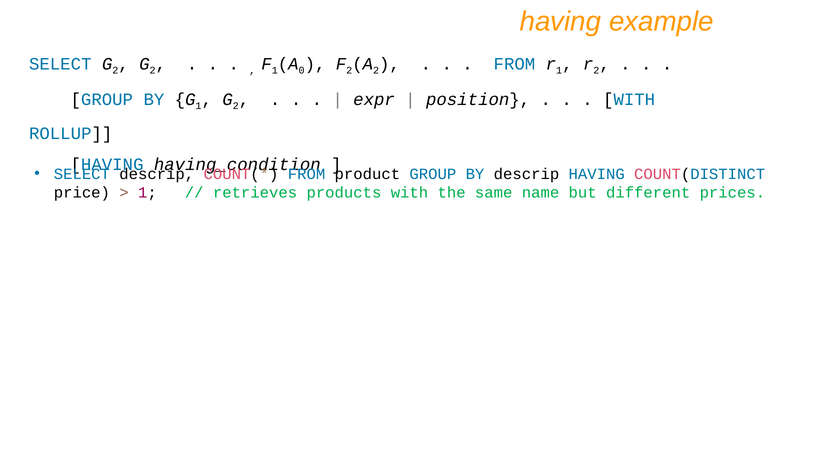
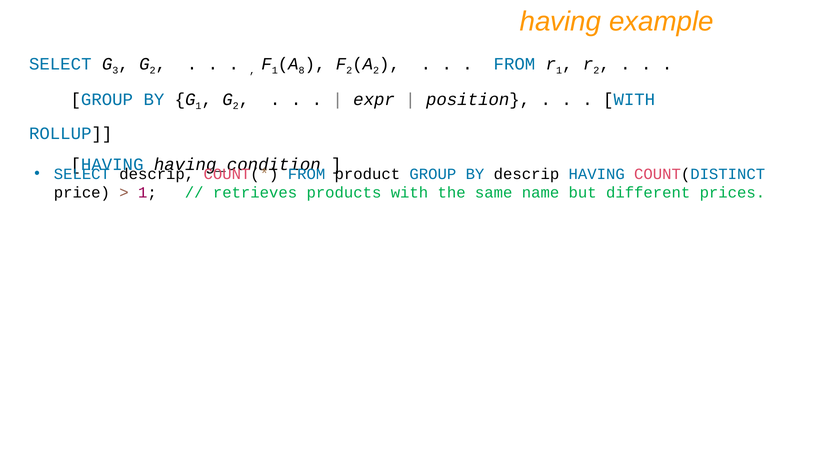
2: 2 -> 3 (115, 71)
0: 0 -> 8 (302, 71)
